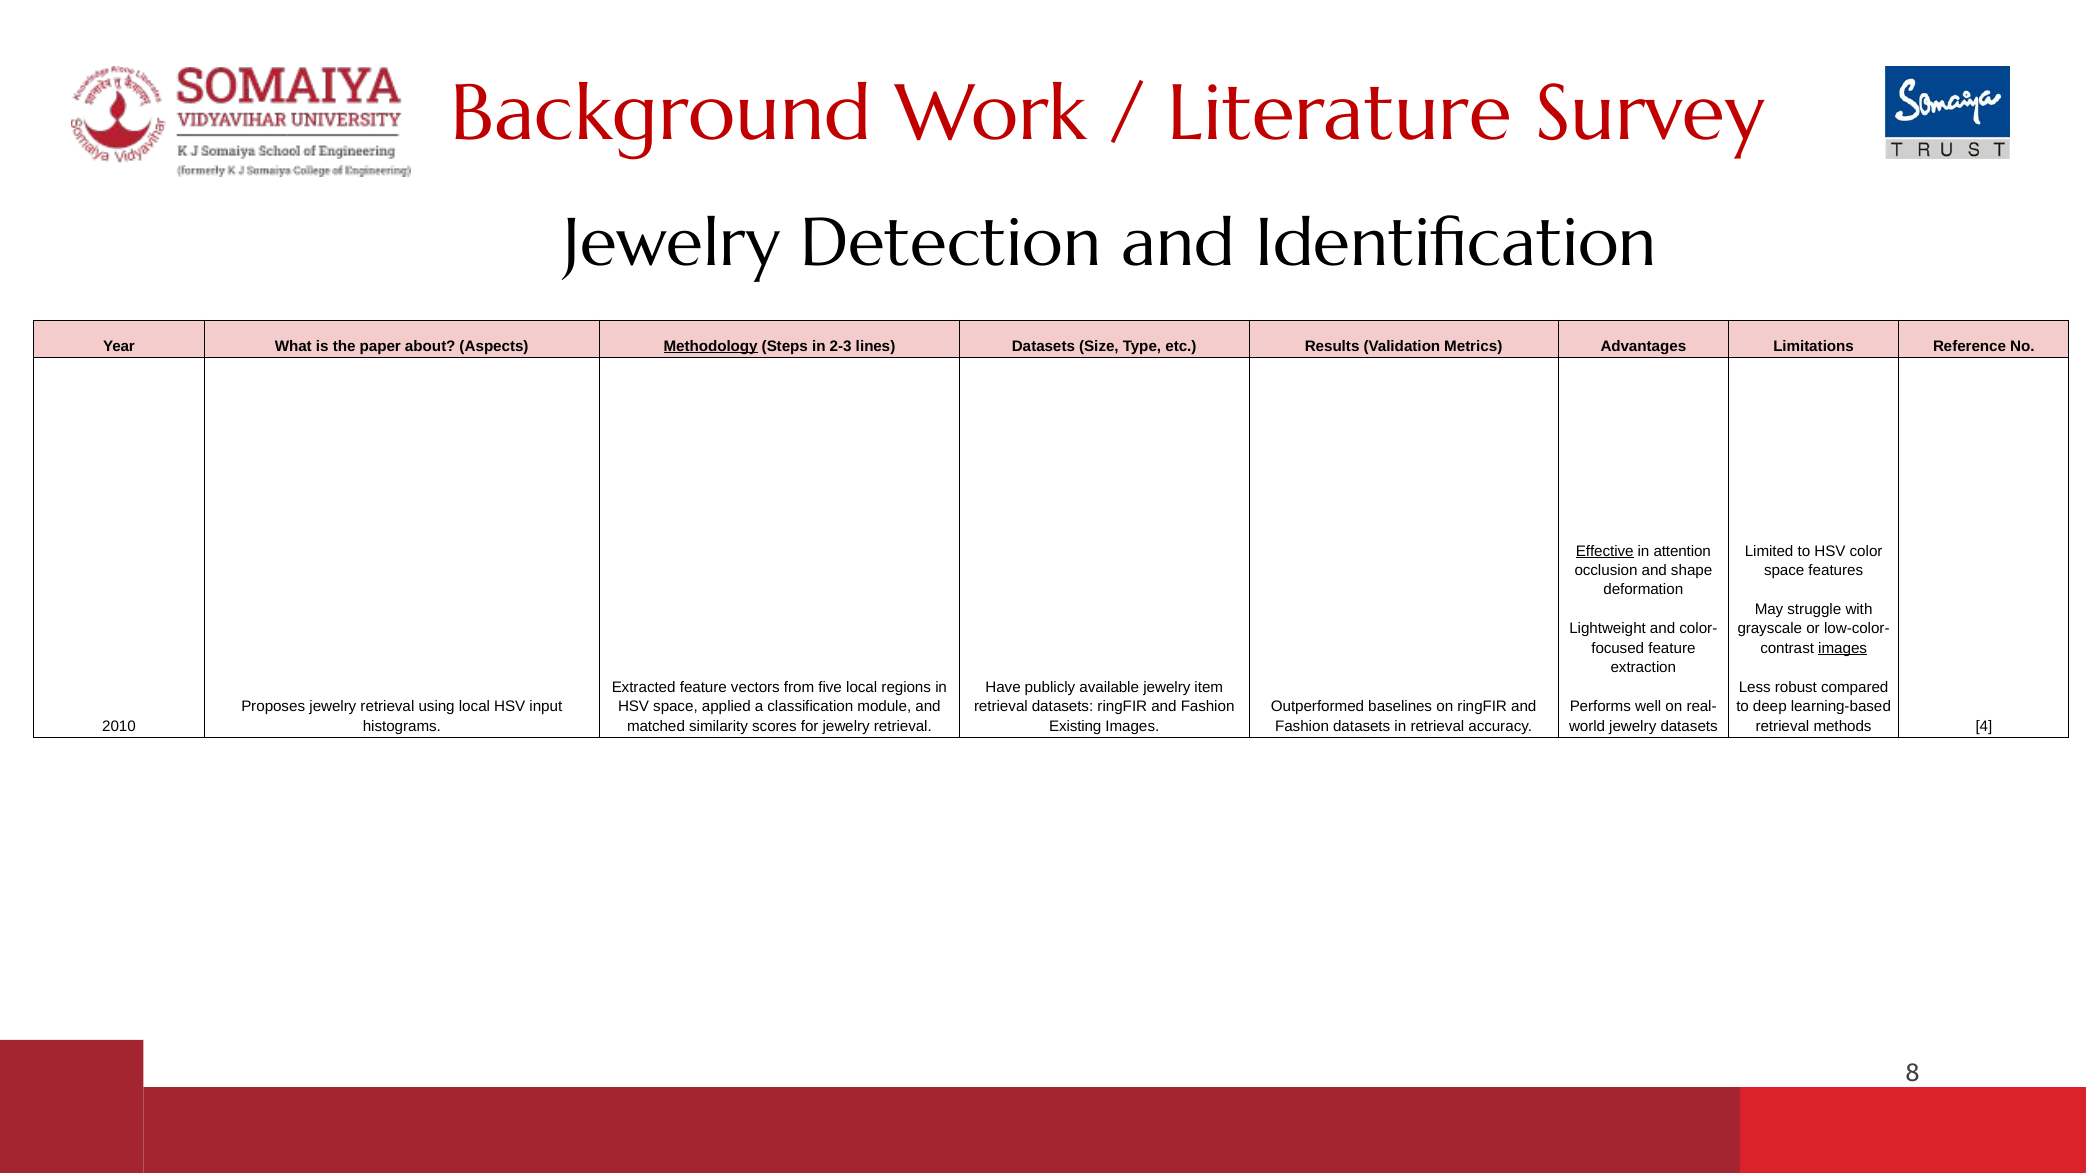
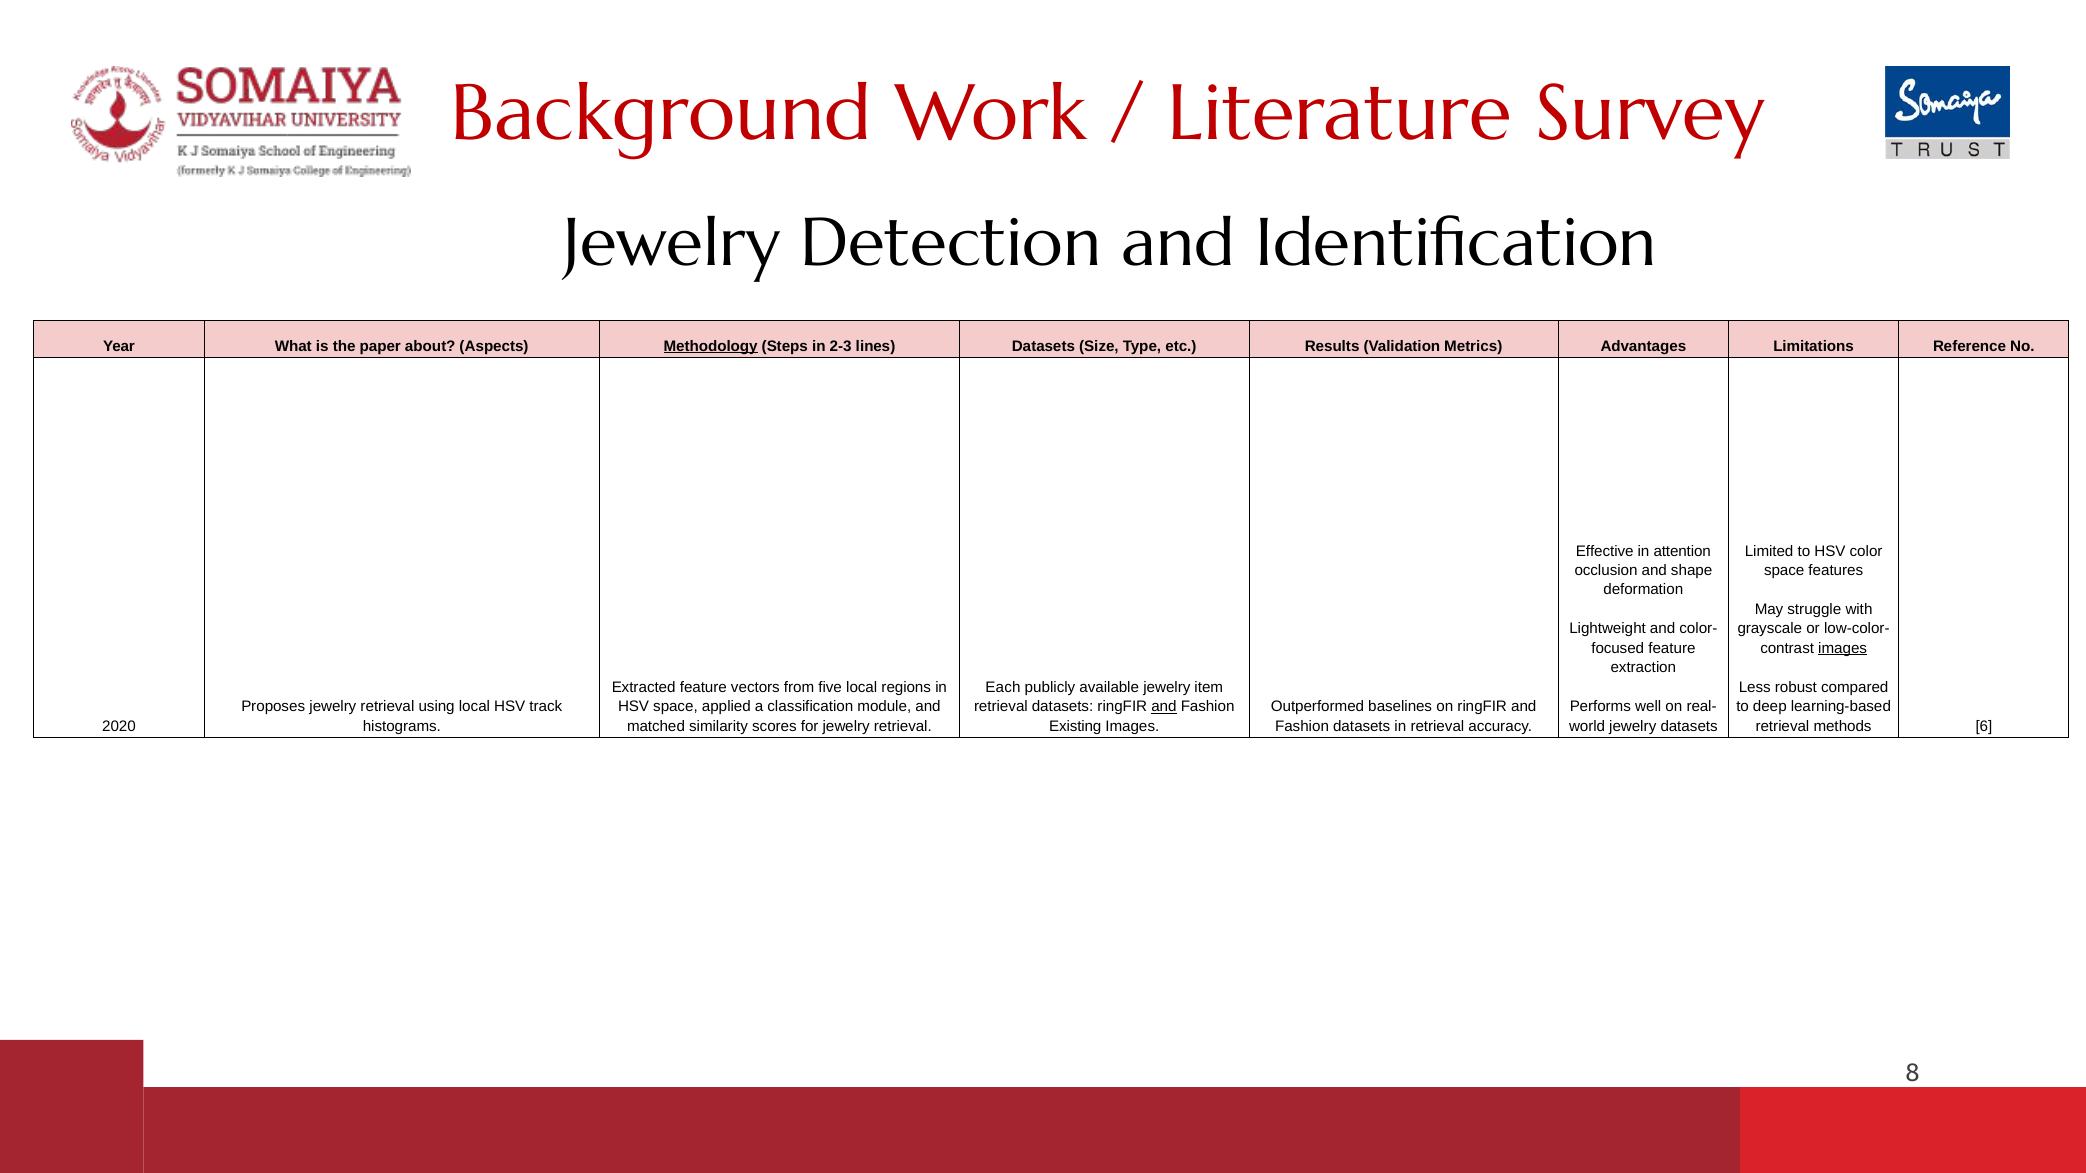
Effective underline: present -> none (1605, 551)
Have: Have -> Each (1003, 687)
input: input -> track (546, 707)
and underline: none -> present (1164, 707)
2010: 2010 -> 2020 (119, 726)
4: 4 -> 6 (1984, 726)
